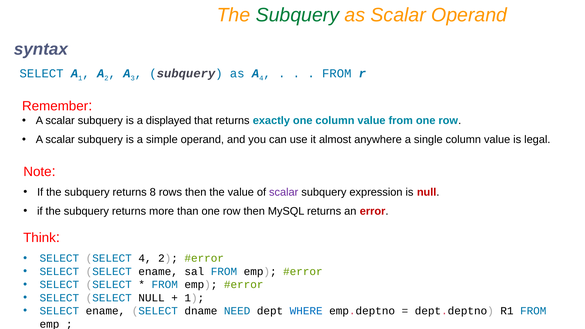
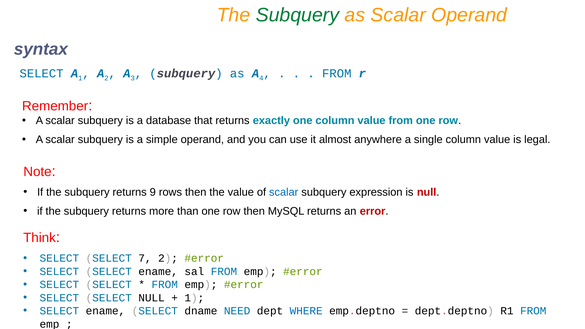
displayed: displayed -> database (169, 121)
8: 8 -> 9 (153, 192)
scalar colour: purple -> blue (284, 192)
SELECT 4: 4 -> 7 (145, 258)
